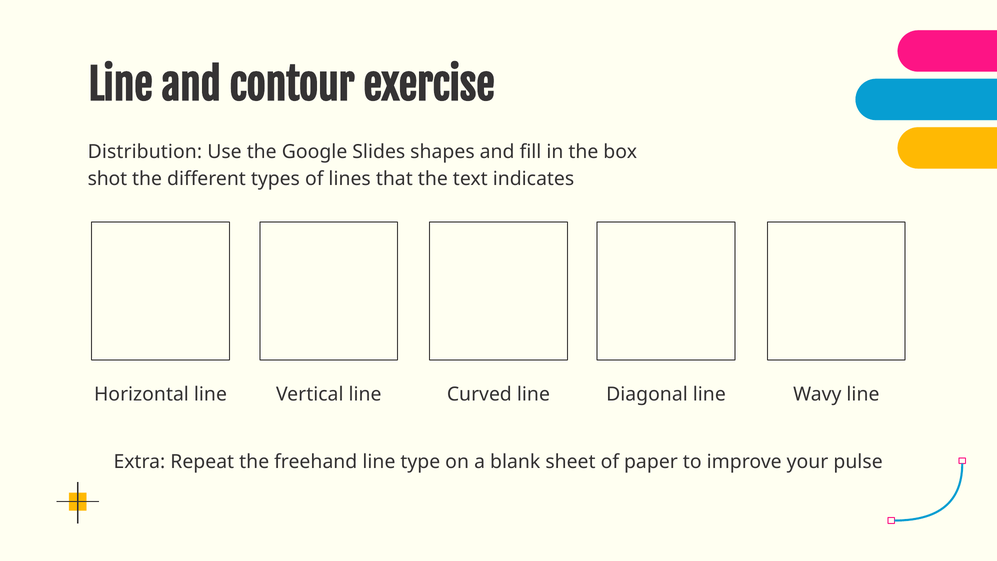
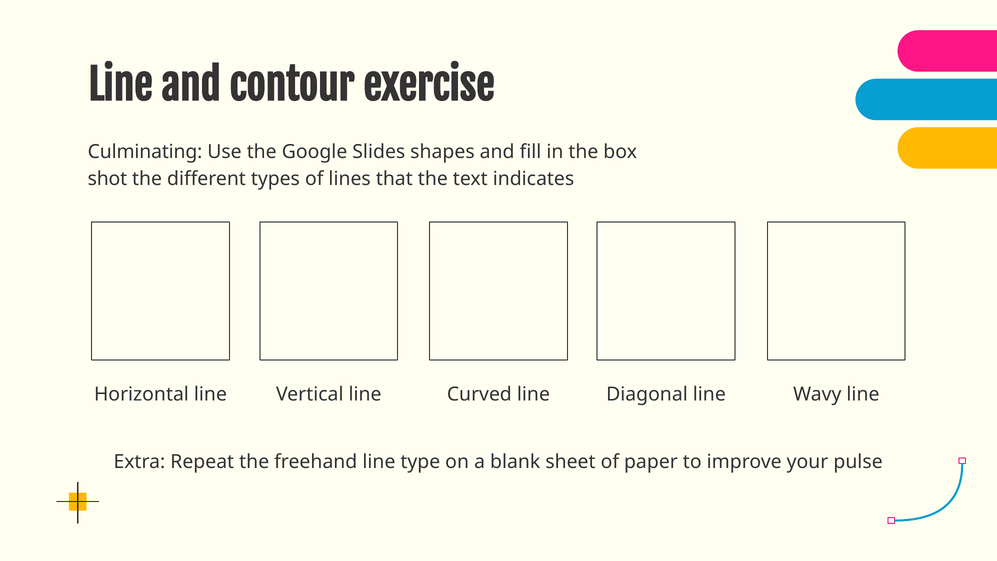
Distribution: Distribution -> Culminating (145, 152)
